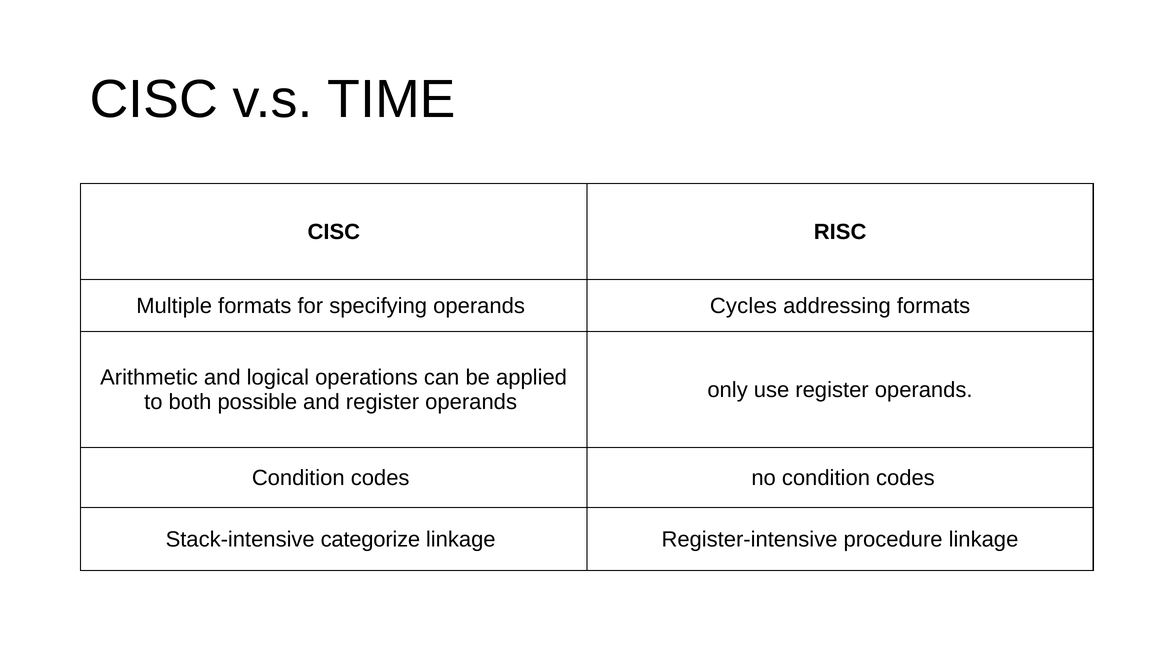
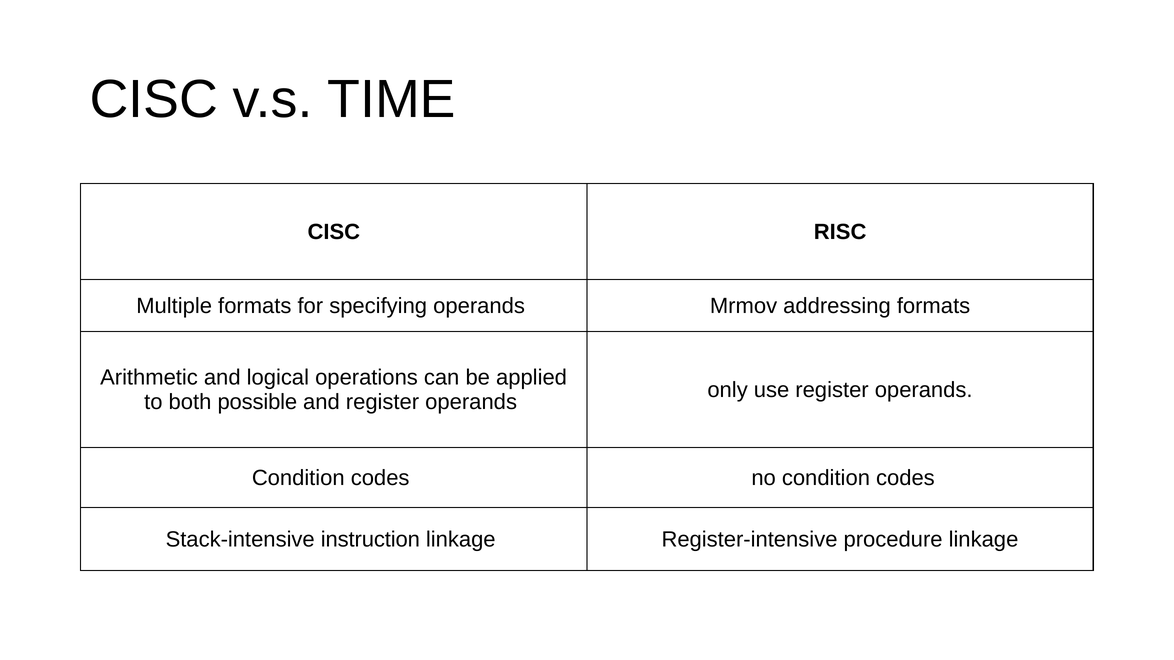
Cycles: Cycles -> Mrmov (744, 306)
categorize: categorize -> instruction (370, 540)
